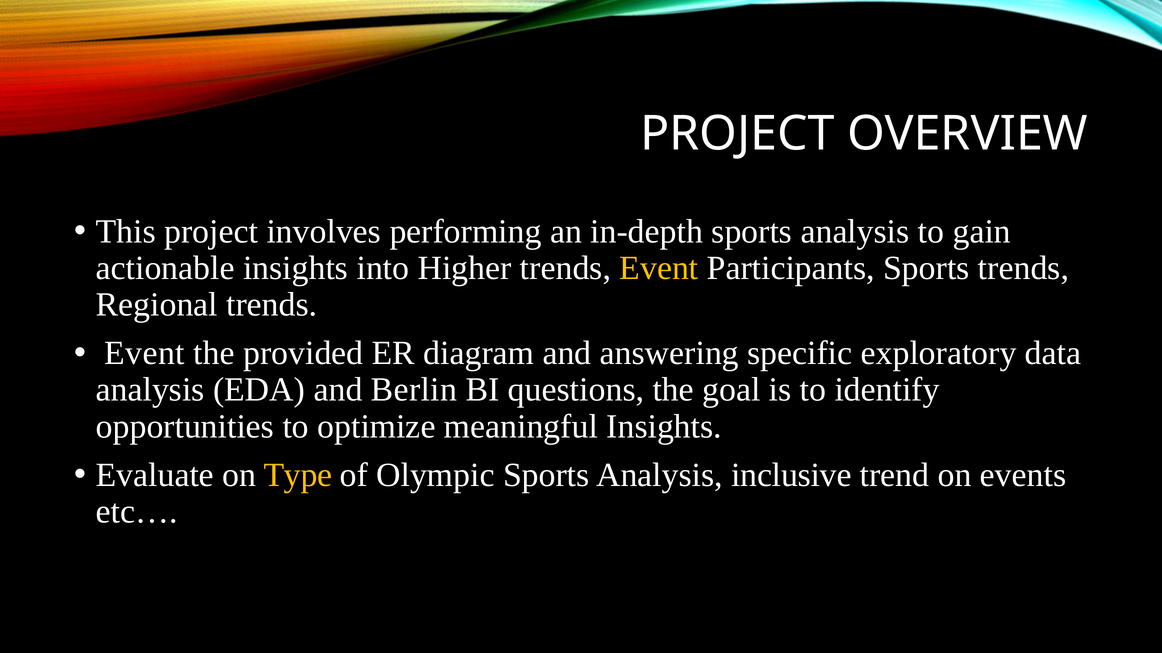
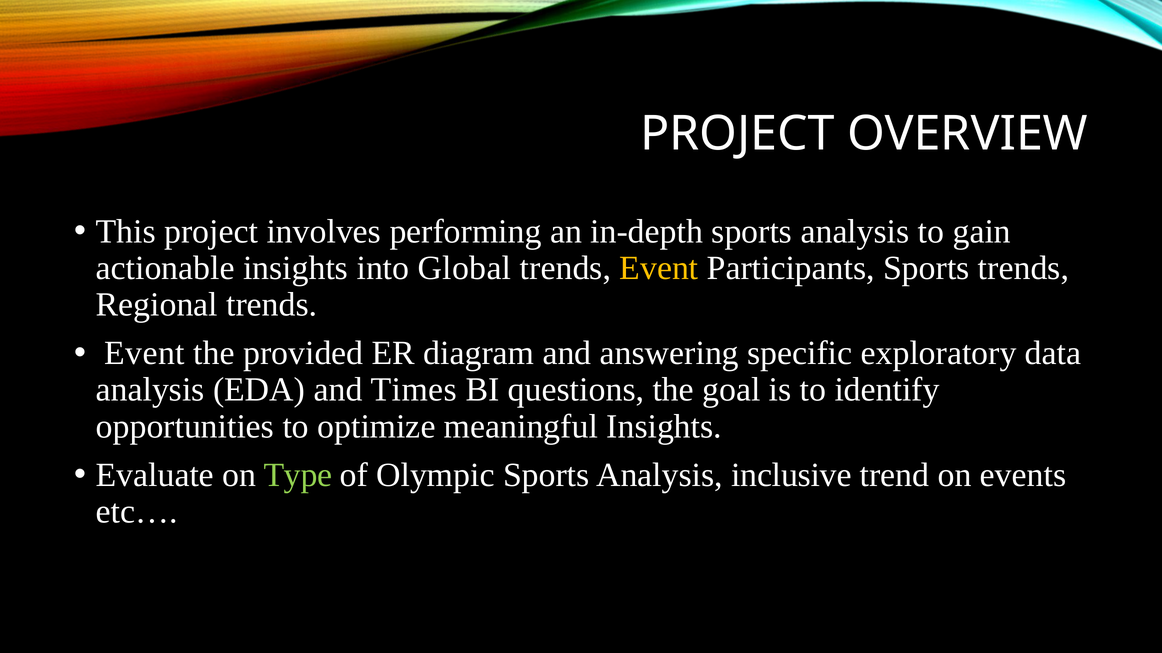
Higher: Higher -> Global (464, 268)
Berlin: Berlin -> Times (414, 390)
Type colour: yellow -> light green (298, 476)
